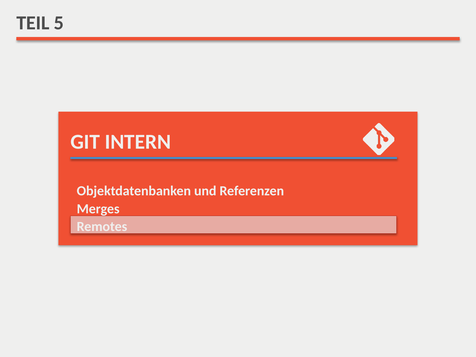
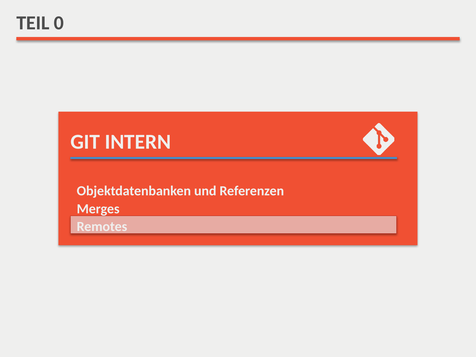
5: 5 -> 0 (59, 23)
